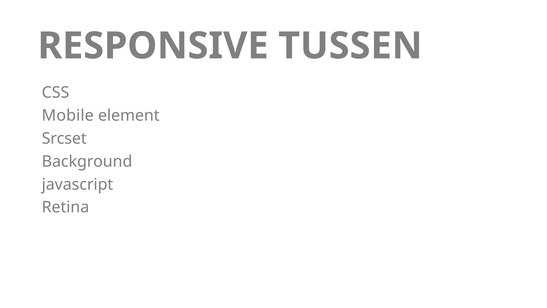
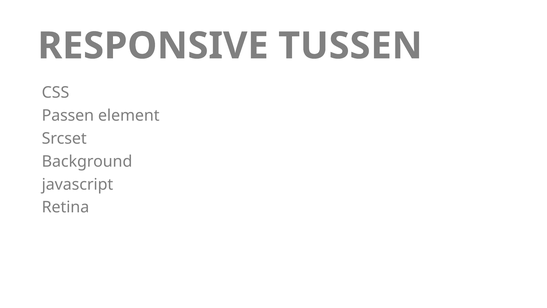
Mobile: Mobile -> Passen (68, 115)
